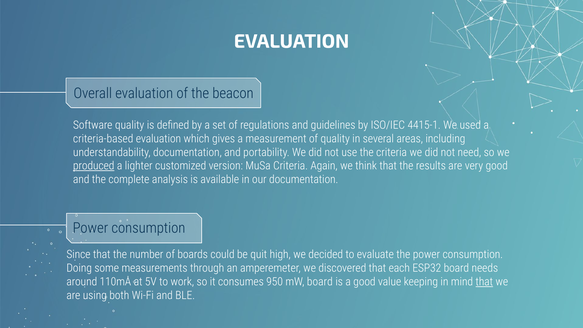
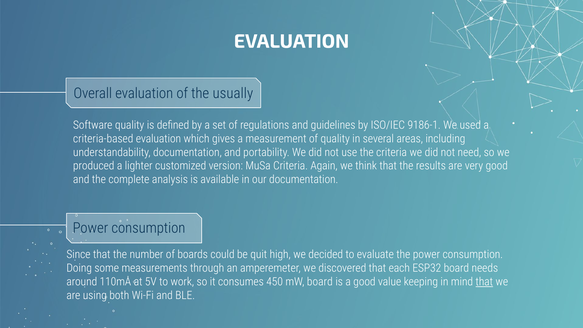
beacon: beacon -> usually (233, 93)
4415-1: 4415-1 -> 9186-1 (424, 125)
produced underline: present -> none (94, 166)
950: 950 -> 450 (275, 282)
